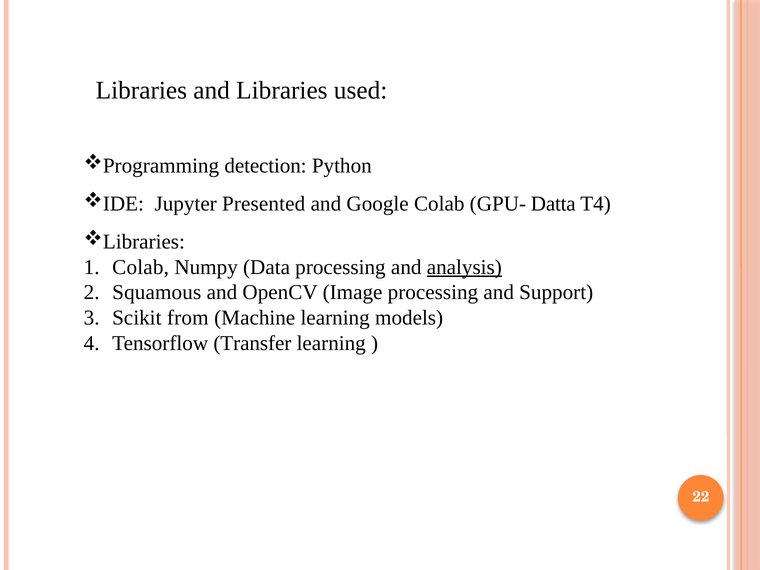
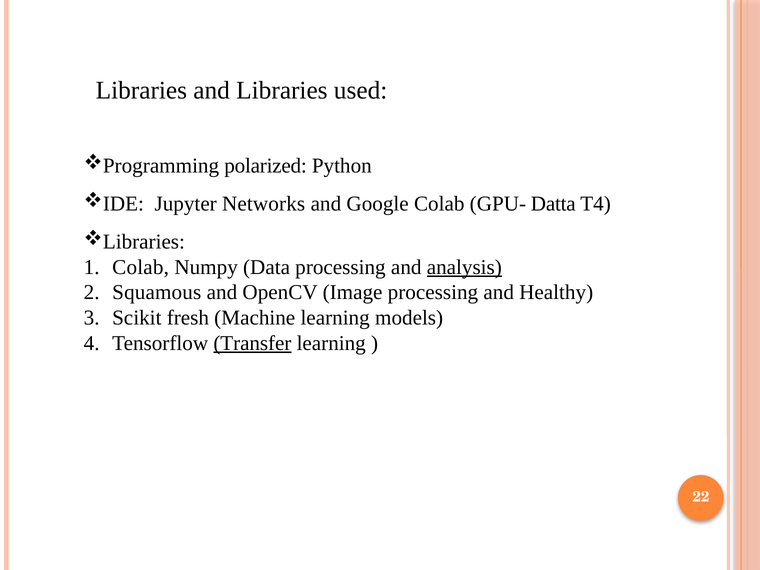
detection: detection -> polarized (266, 166)
Presented: Presented -> Networks (264, 204)
Support: Support -> Healthy (556, 292)
from: from -> fresh (188, 318)
Transfer underline: none -> present (252, 343)
